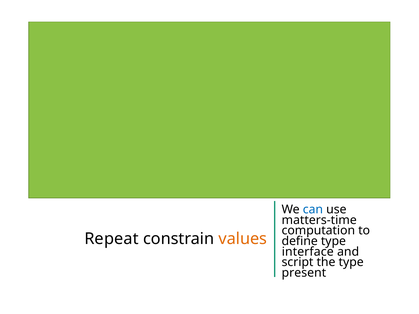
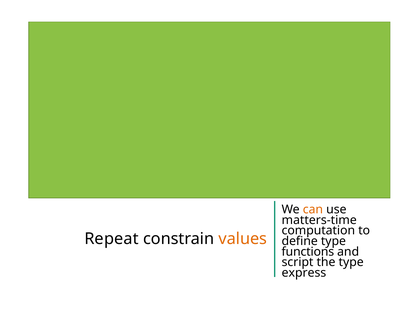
can colour: blue -> orange (313, 210)
interface: interface -> functions (308, 252)
present: present -> express (304, 273)
